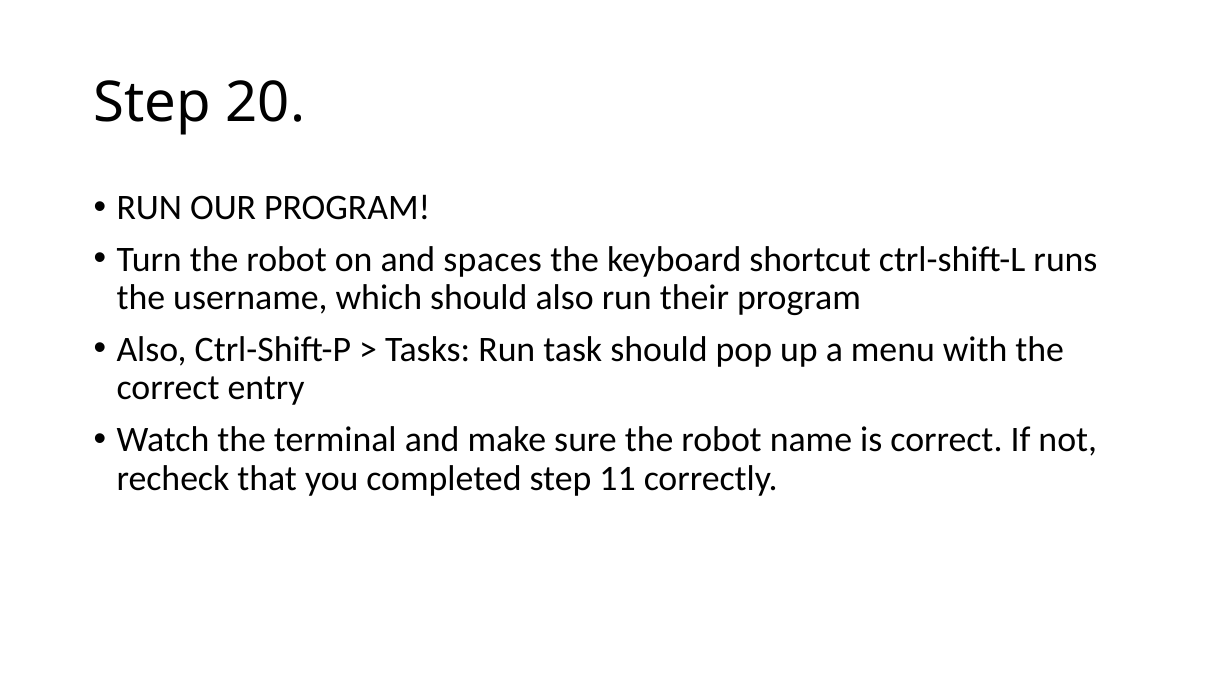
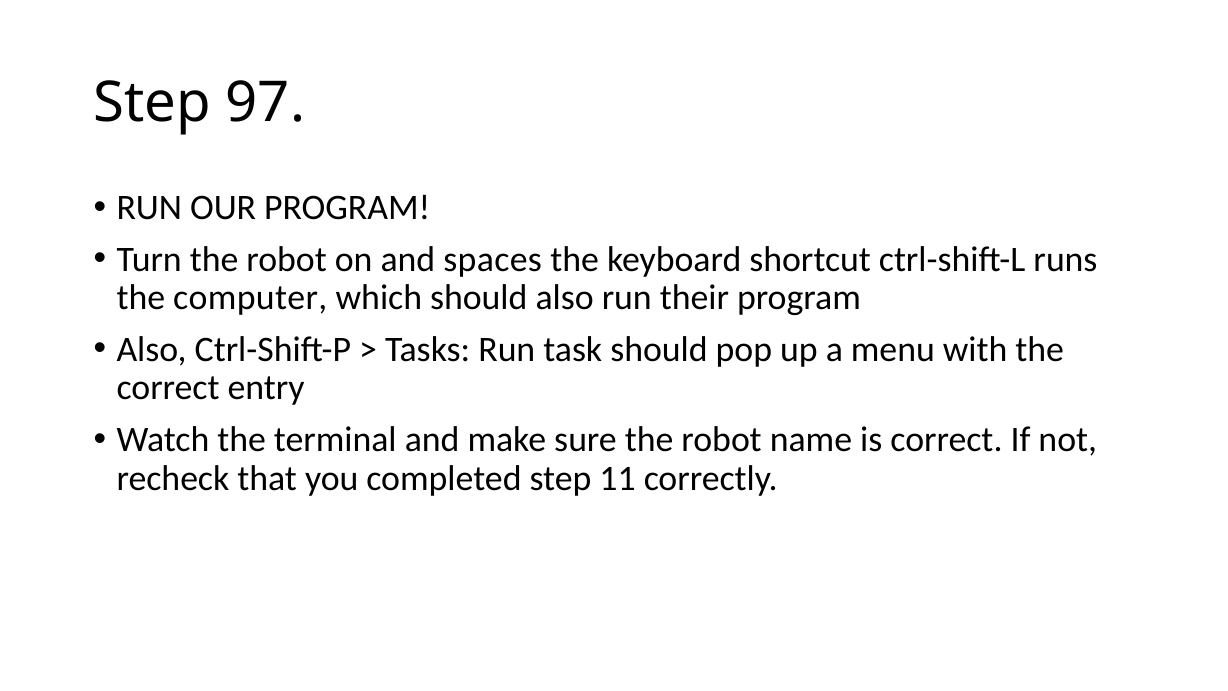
20: 20 -> 97 (266, 103)
username: username -> computer (250, 298)
